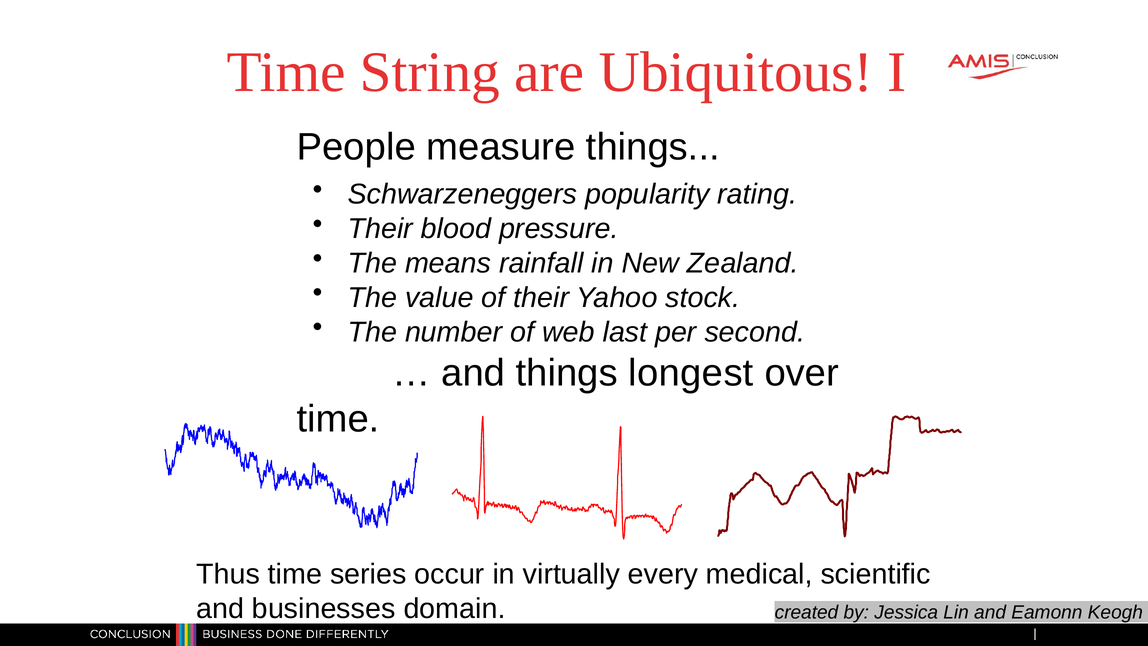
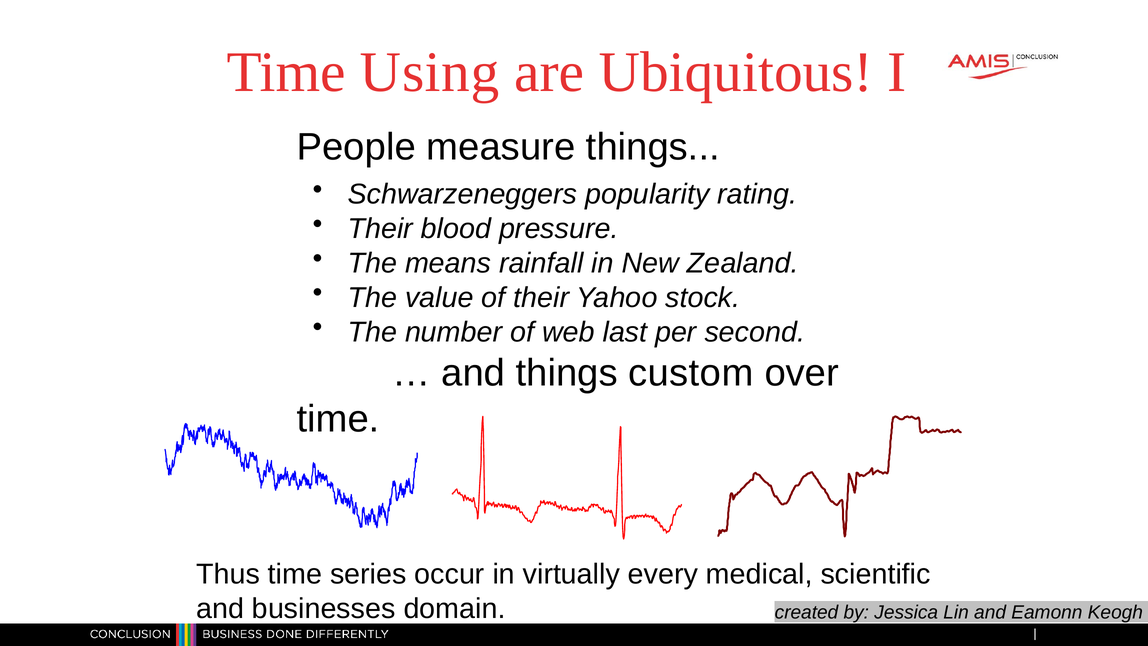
String: String -> Using (430, 72)
longest: longest -> custom (691, 373)
